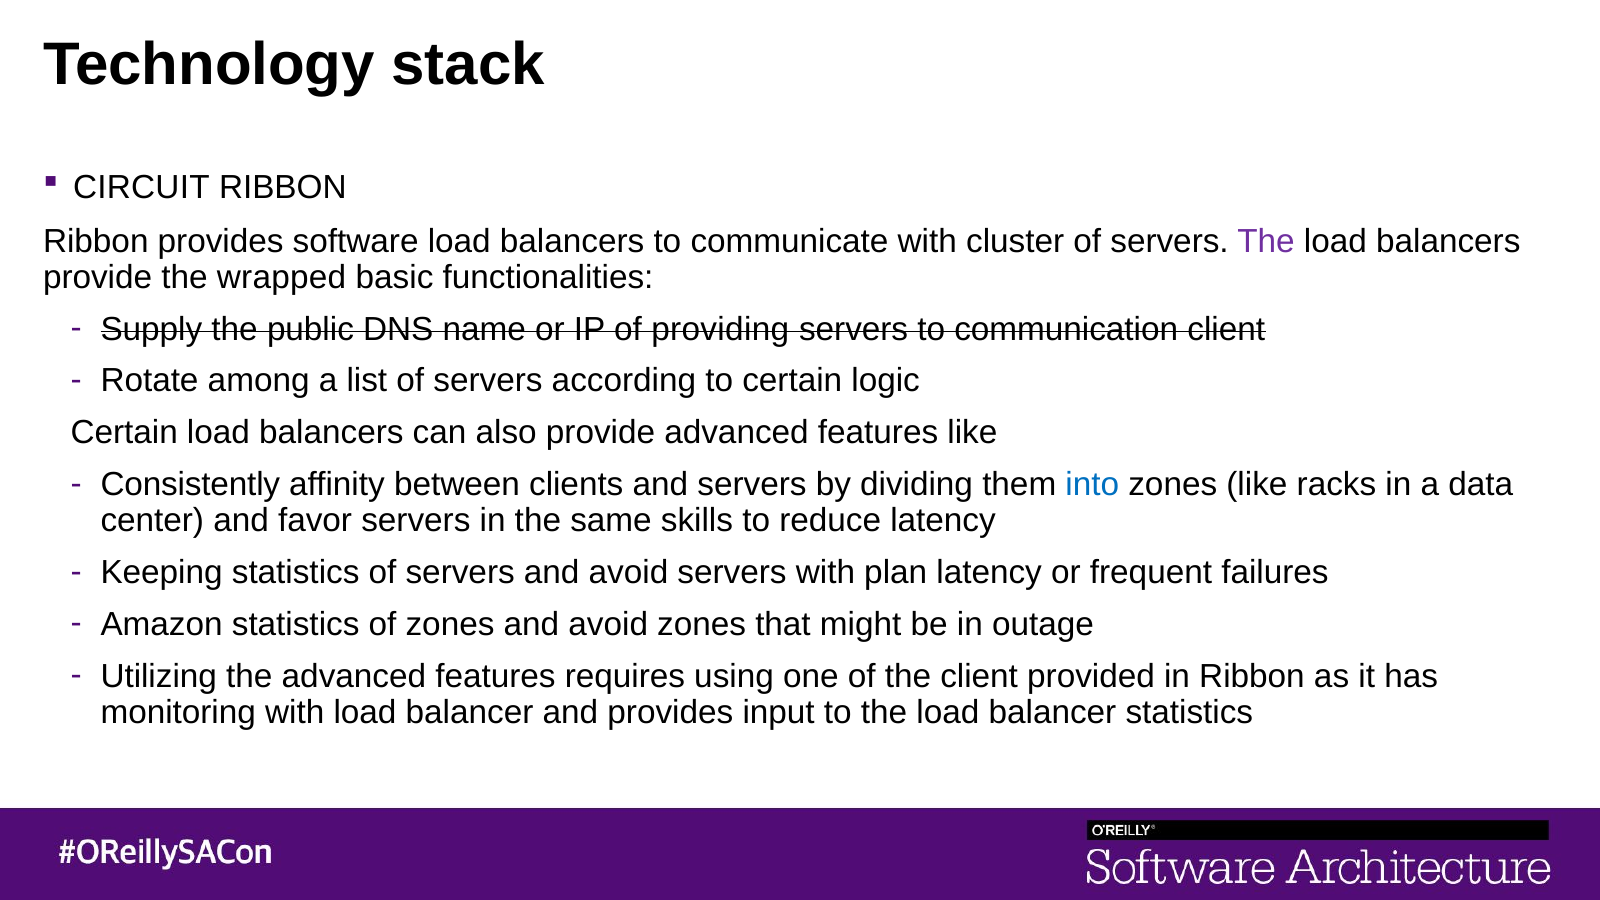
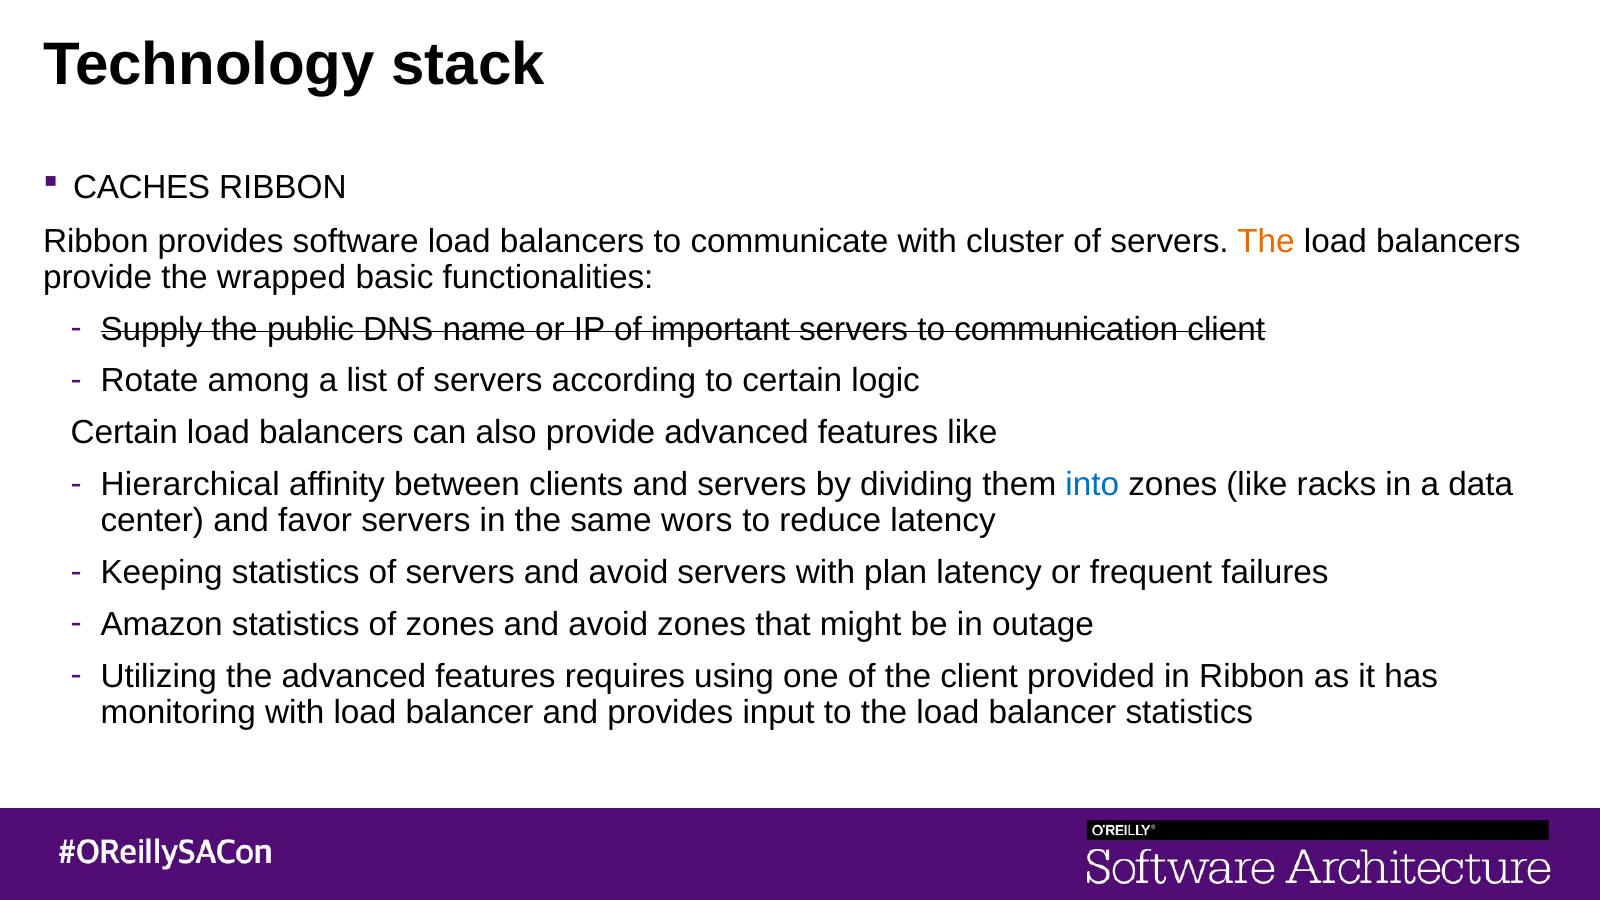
CIRCUIT: CIRCUIT -> CACHES (142, 188)
The colour: purple -> orange (1266, 241)
providing: providing -> important (720, 329)
Consistently: Consistently -> Hierarchical (190, 485)
skills: skills -> wors (697, 521)
